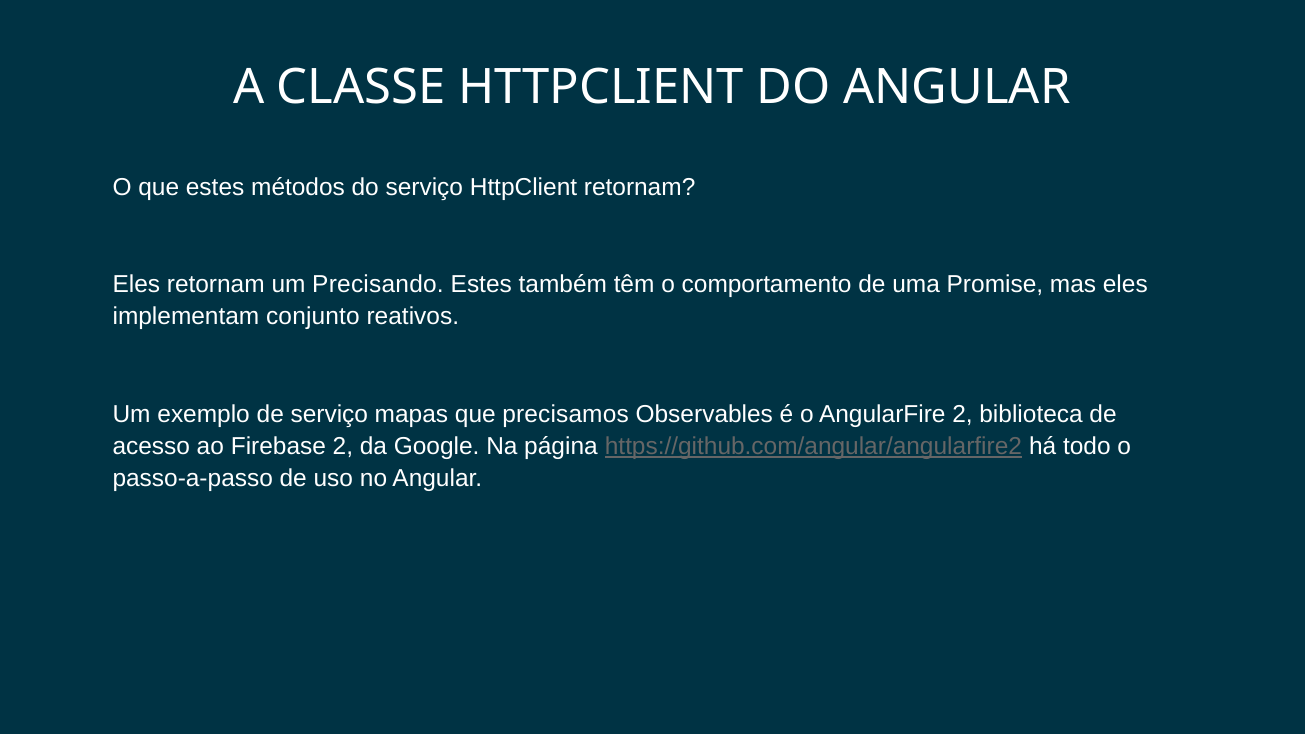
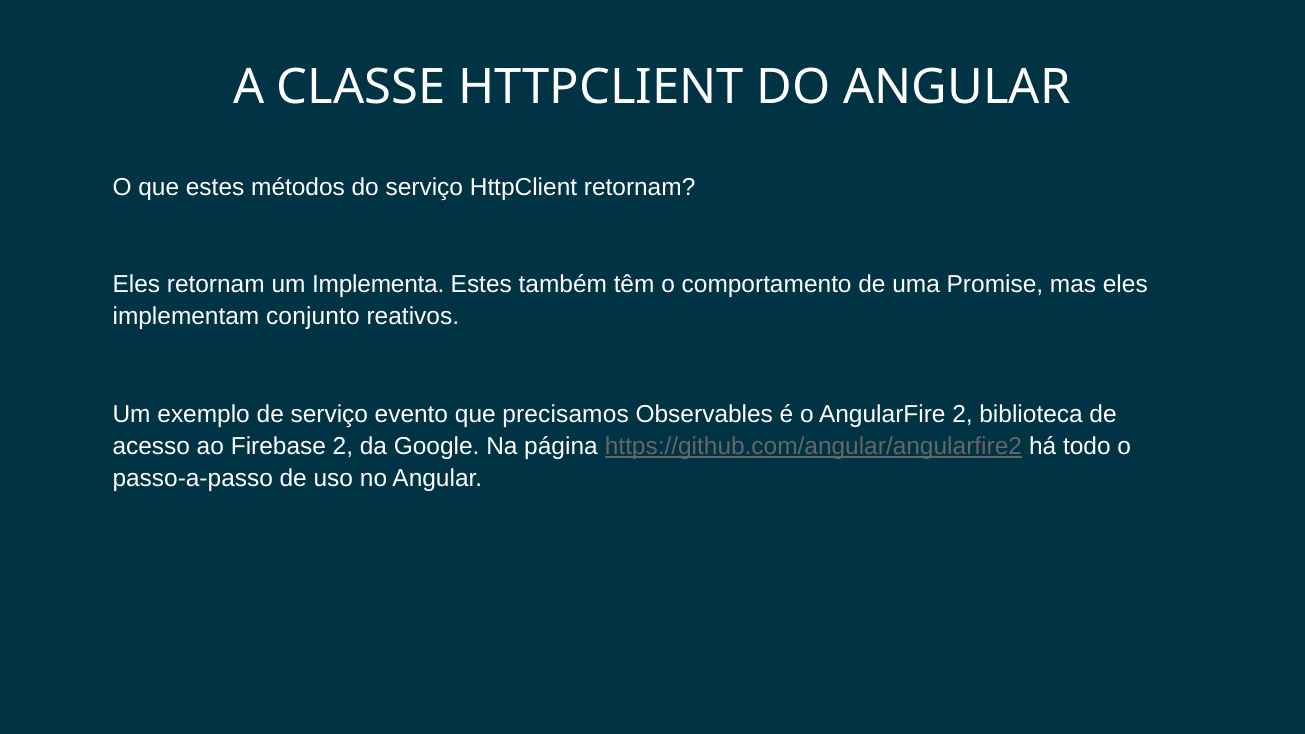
Precisando: Precisando -> Implementa (378, 285)
mapas: mapas -> evento (411, 414)
